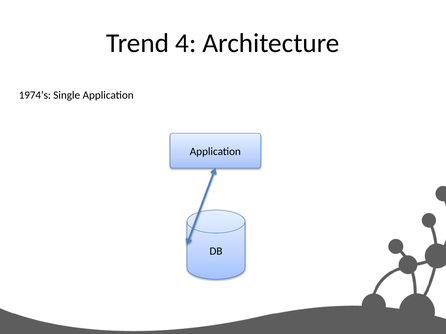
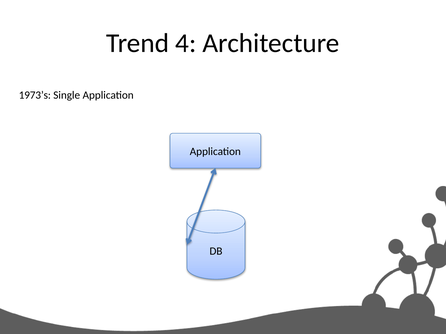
1974’s: 1974’s -> 1973’s (35, 95)
